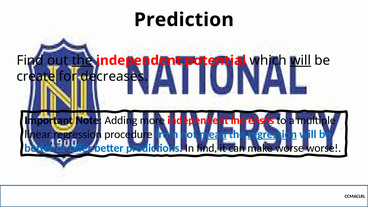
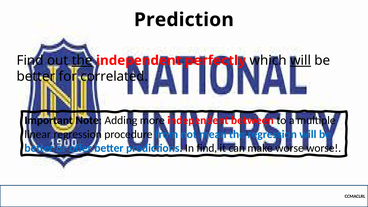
potential: potential -> perfectly (215, 60)
create: create -> better (36, 77)
decreases: decreases -> correlated (114, 77)
increases: increases -> between (252, 120)
mean underline: present -> none (213, 134)
regression underline: present -> none (272, 134)
